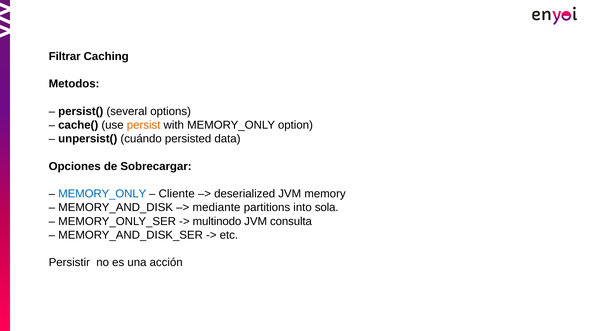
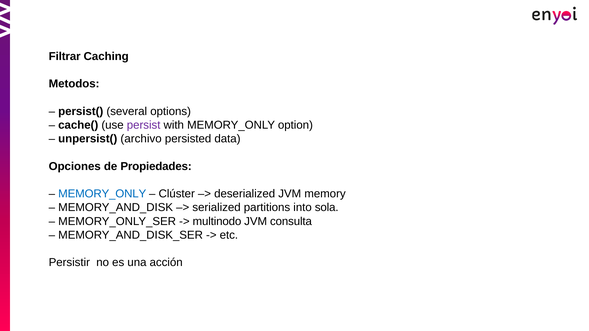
persist colour: orange -> purple (144, 125)
cuándo: cuándo -> archivo (141, 139)
Sobrecargar: Sobrecargar -> Propiedades (156, 166)
Cliente: Cliente -> Clúster (177, 194)
mediante: mediante -> serialized (217, 208)
